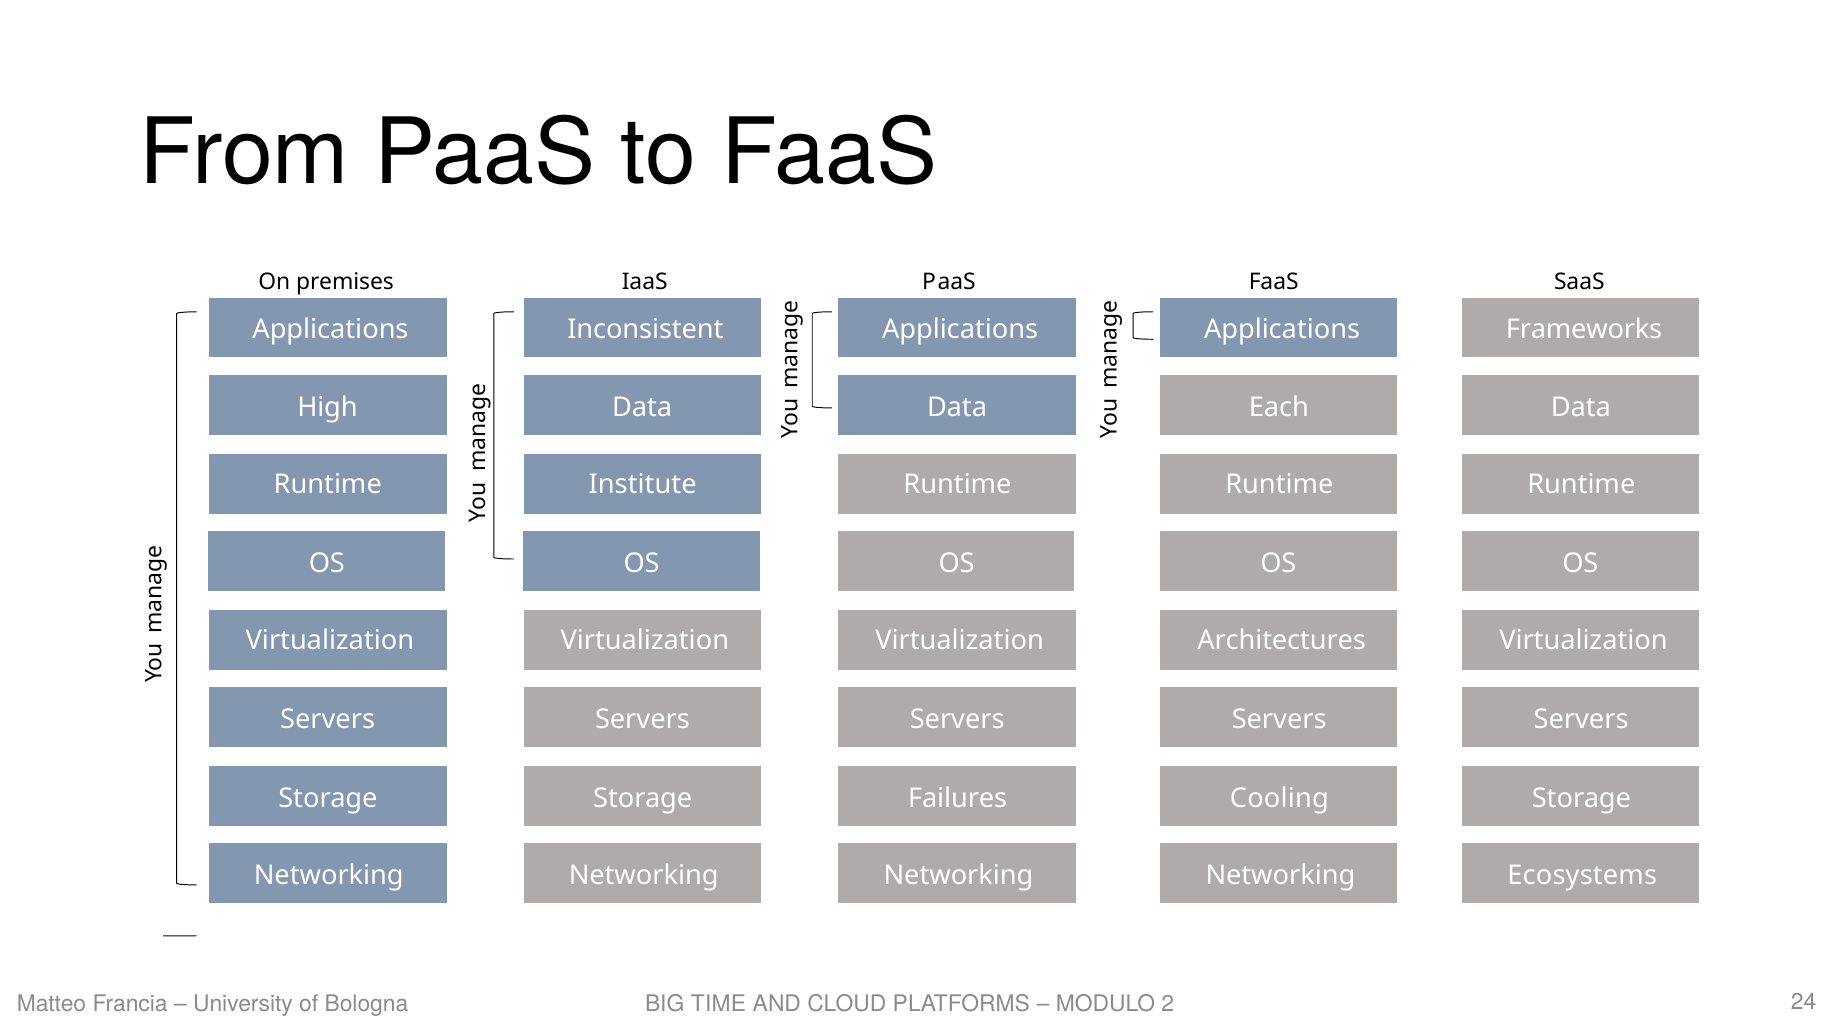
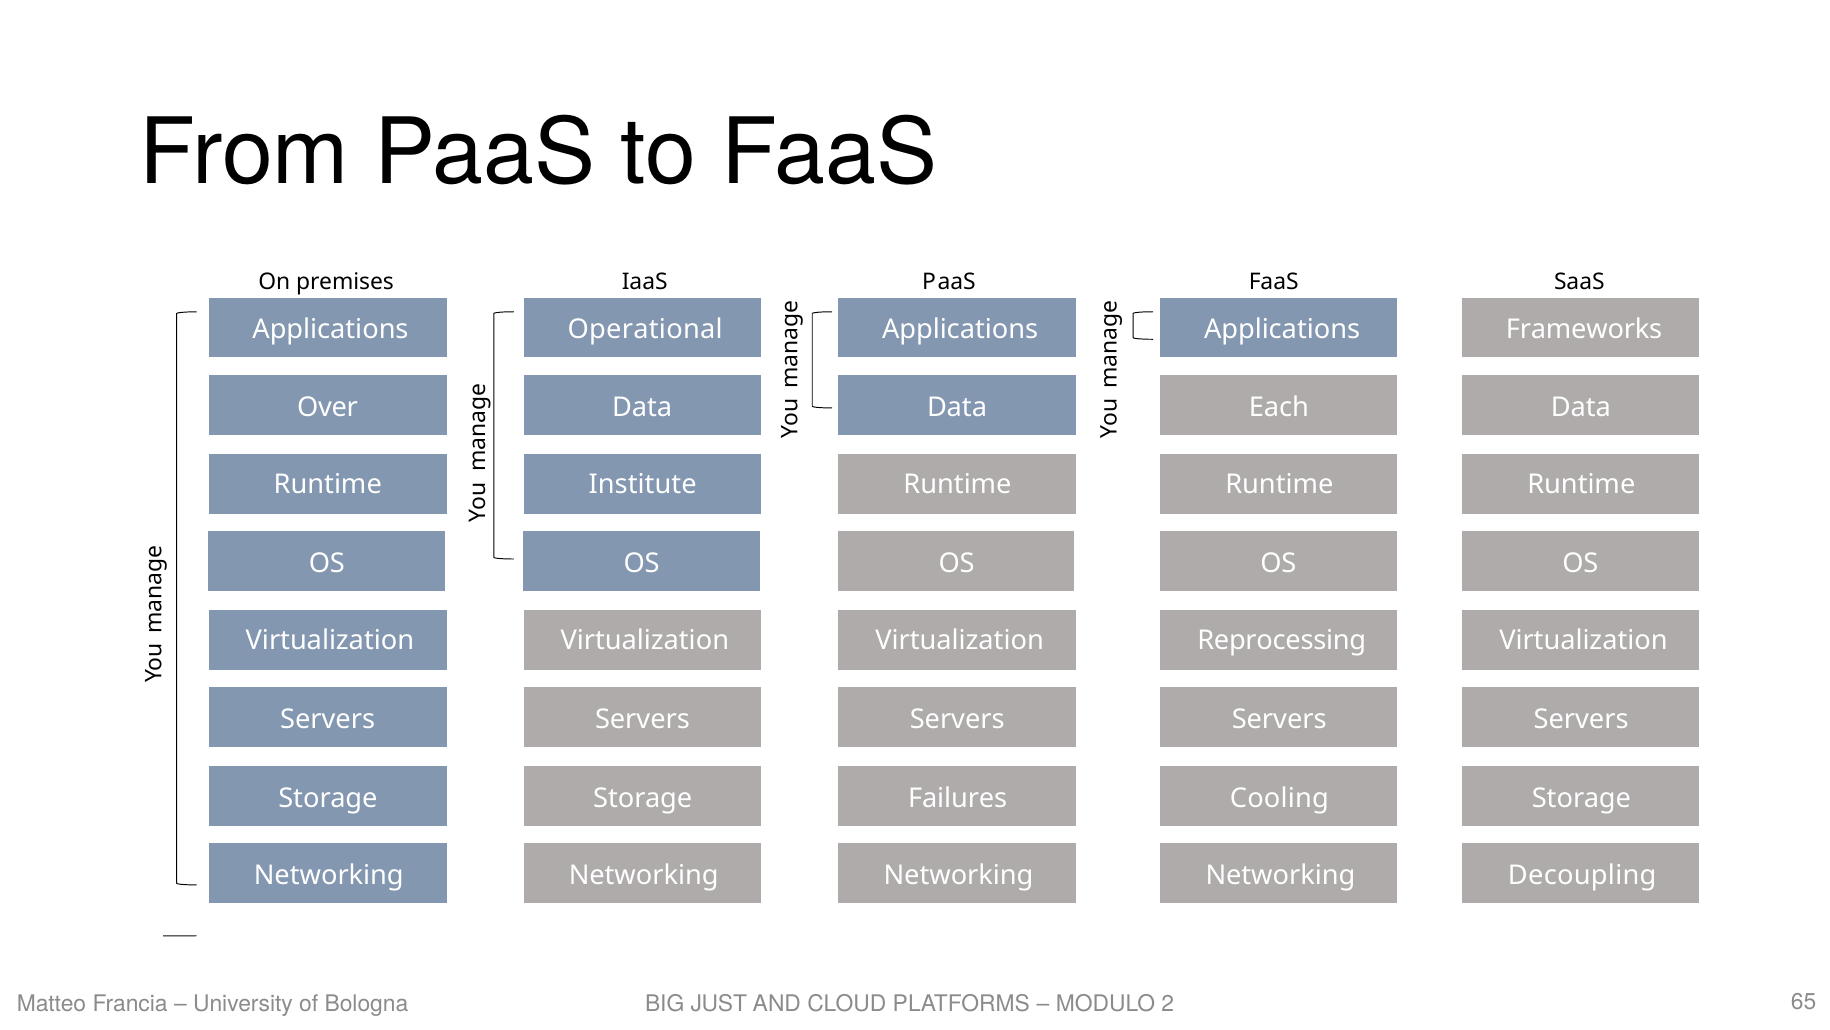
Inconsistent: Inconsistent -> Operational (645, 329)
High: High -> Over (328, 408)
Architectures: Architectures -> Reprocessing (1282, 641)
Ecosystems: Ecosystems -> Decoupling (1582, 875)
TIME: TIME -> JUST (719, 1004)
24: 24 -> 65 (1804, 1001)
